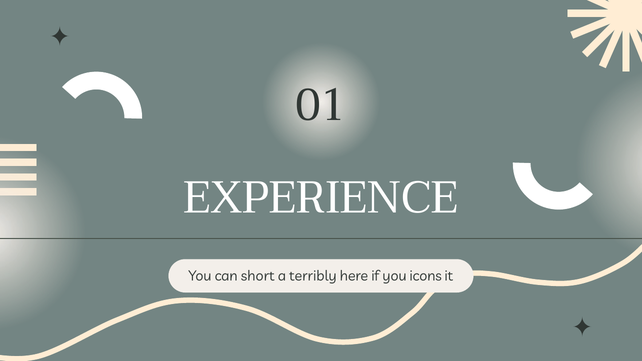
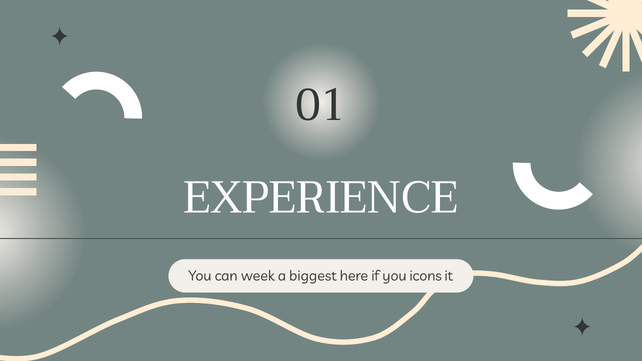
short: short -> week (258, 276)
terribly: terribly -> biggest (313, 276)
